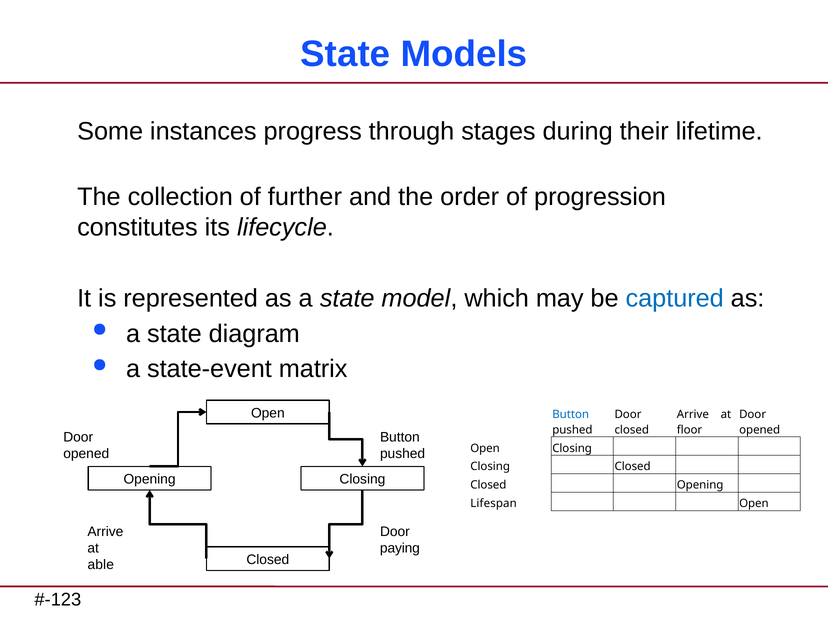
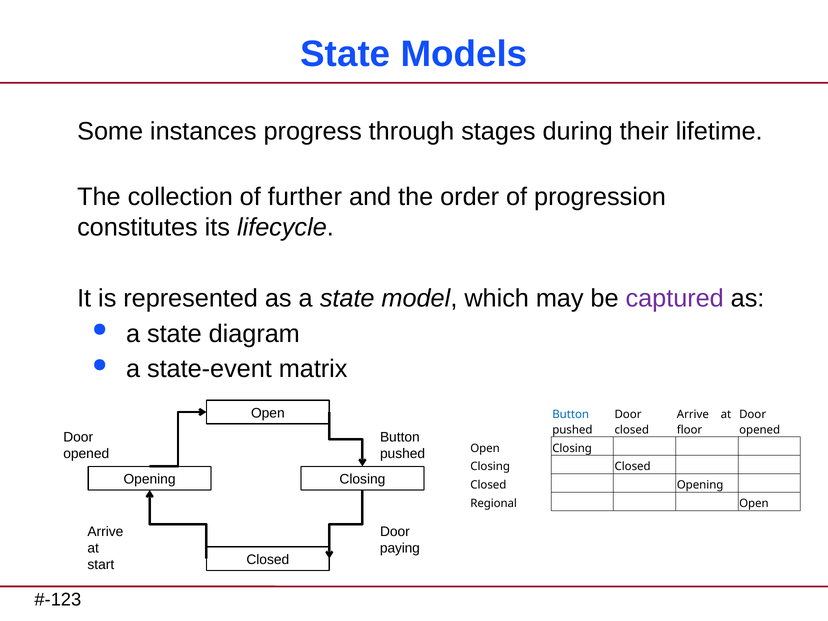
captured colour: blue -> purple (675, 298)
Lifespan: Lifespan -> Regional (494, 503)
able: able -> start (101, 565)
